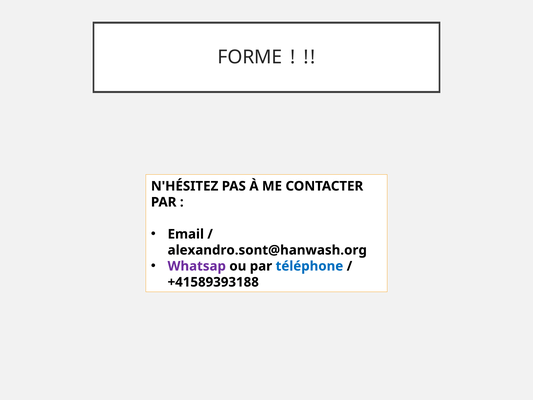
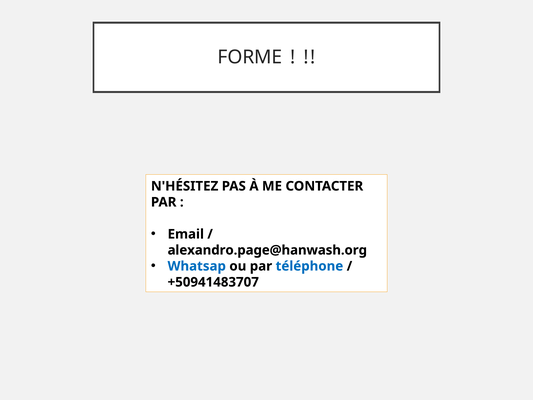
alexandro.sont@hanwash.org: alexandro.sont@hanwash.org -> alexandro.page@hanwash.org (267, 250)
Whatsap colour: purple -> blue (197, 266)
+41589393188: +41589393188 -> +50941483707 (213, 282)
